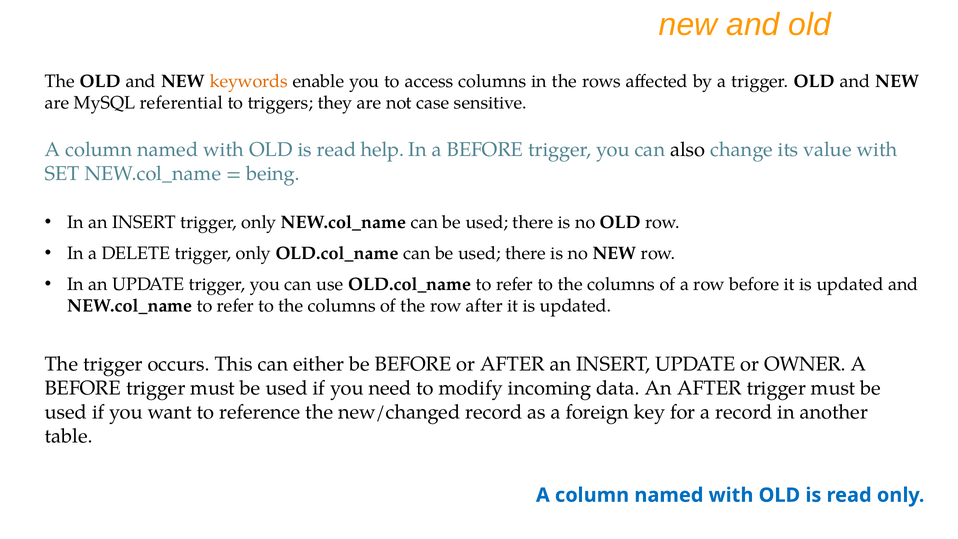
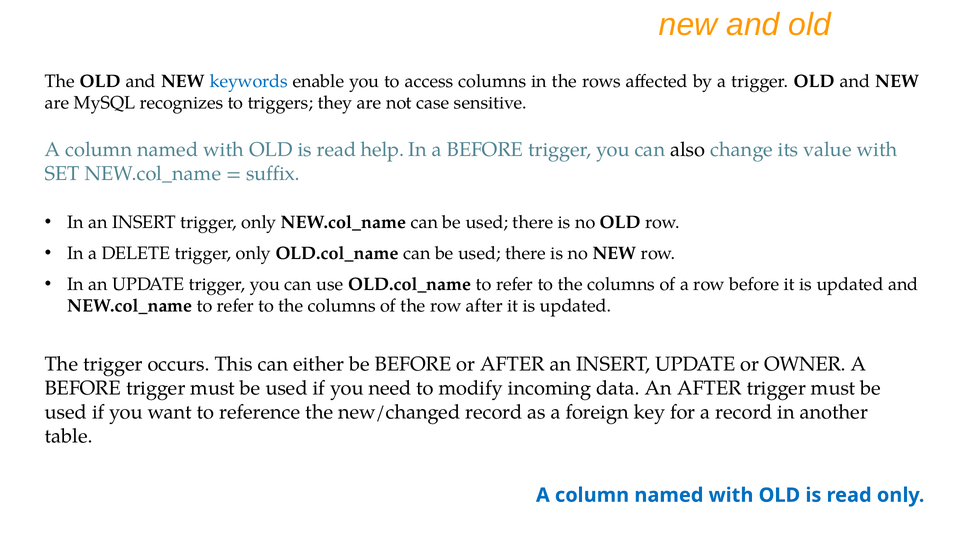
keywords colour: orange -> blue (249, 81)
referential: referential -> recognizes (181, 103)
being: being -> suffix (273, 173)
